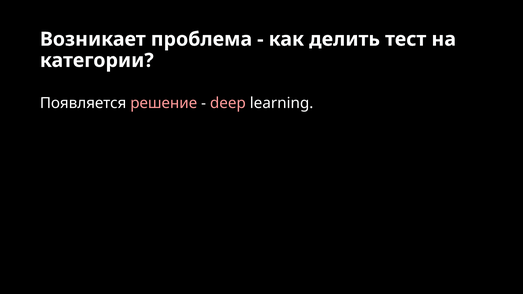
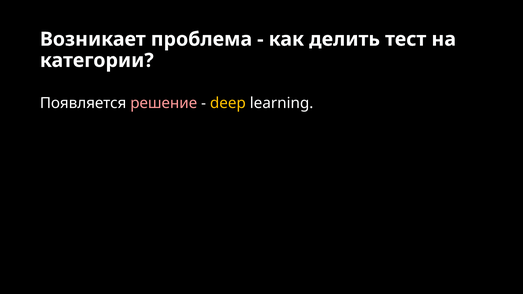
deep colour: pink -> yellow (228, 103)
